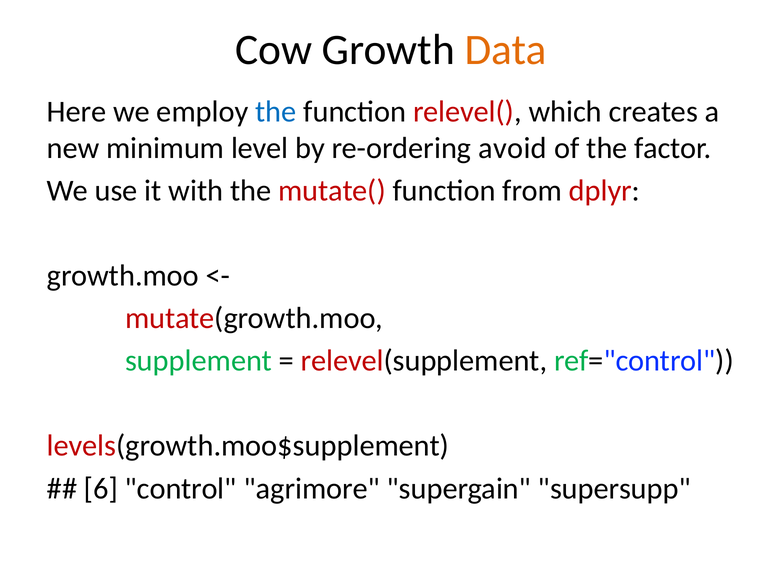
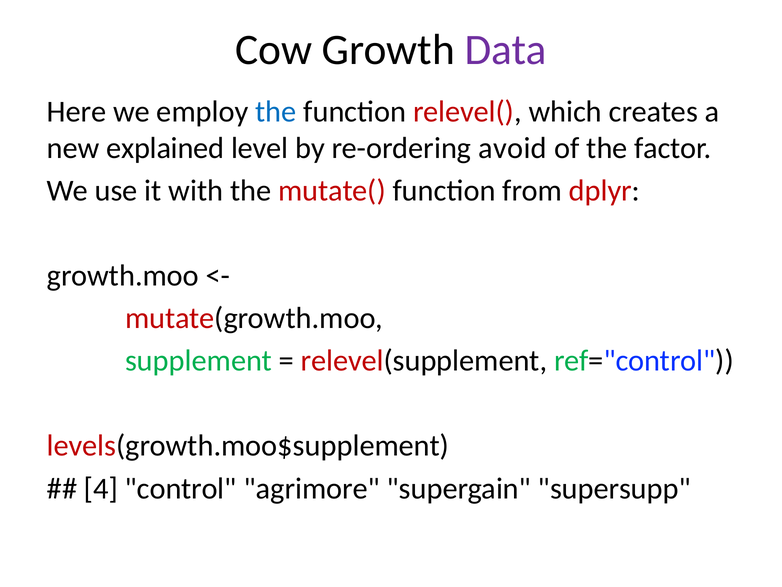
Data colour: orange -> purple (506, 50)
minimum: minimum -> explained (165, 148)
6: 6 -> 4 (101, 488)
